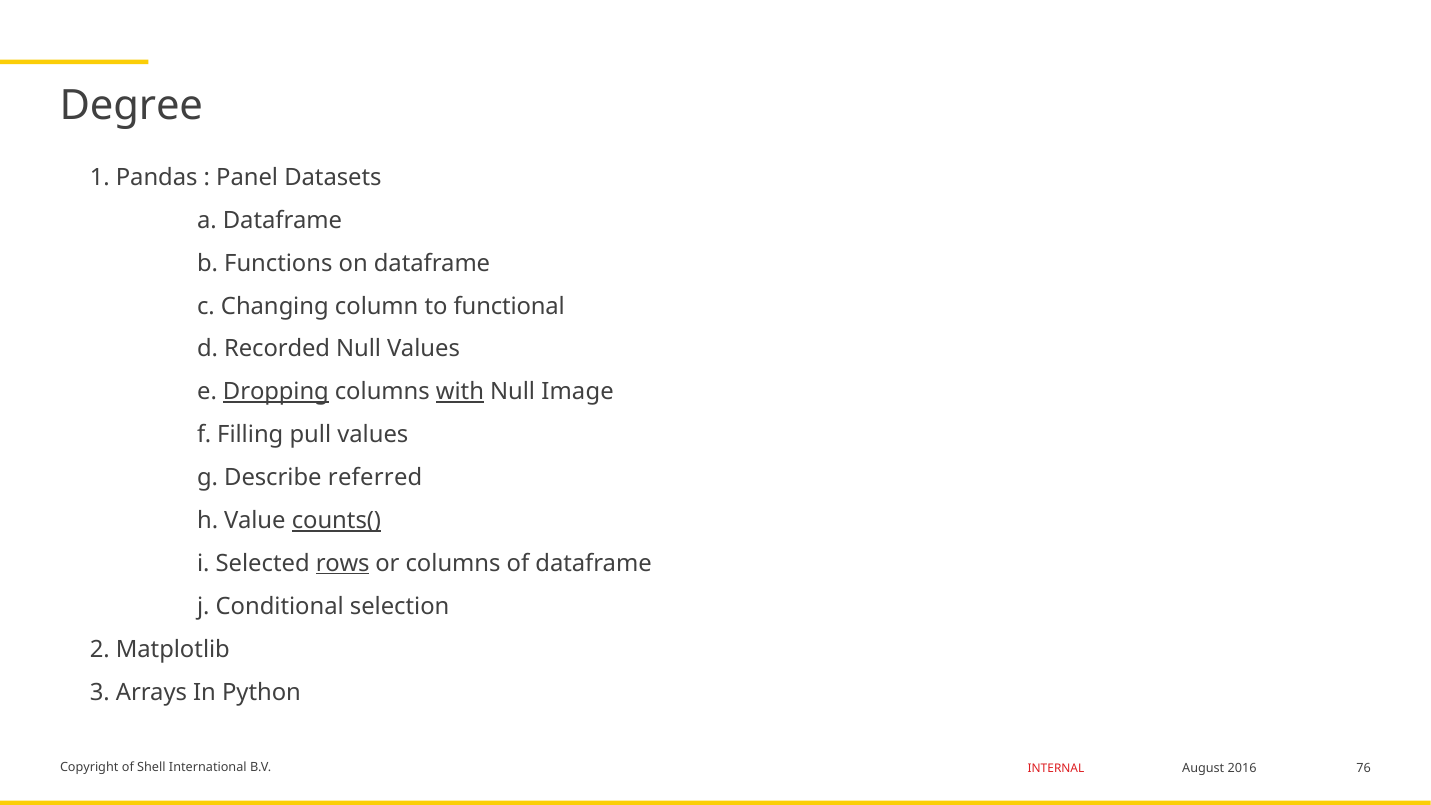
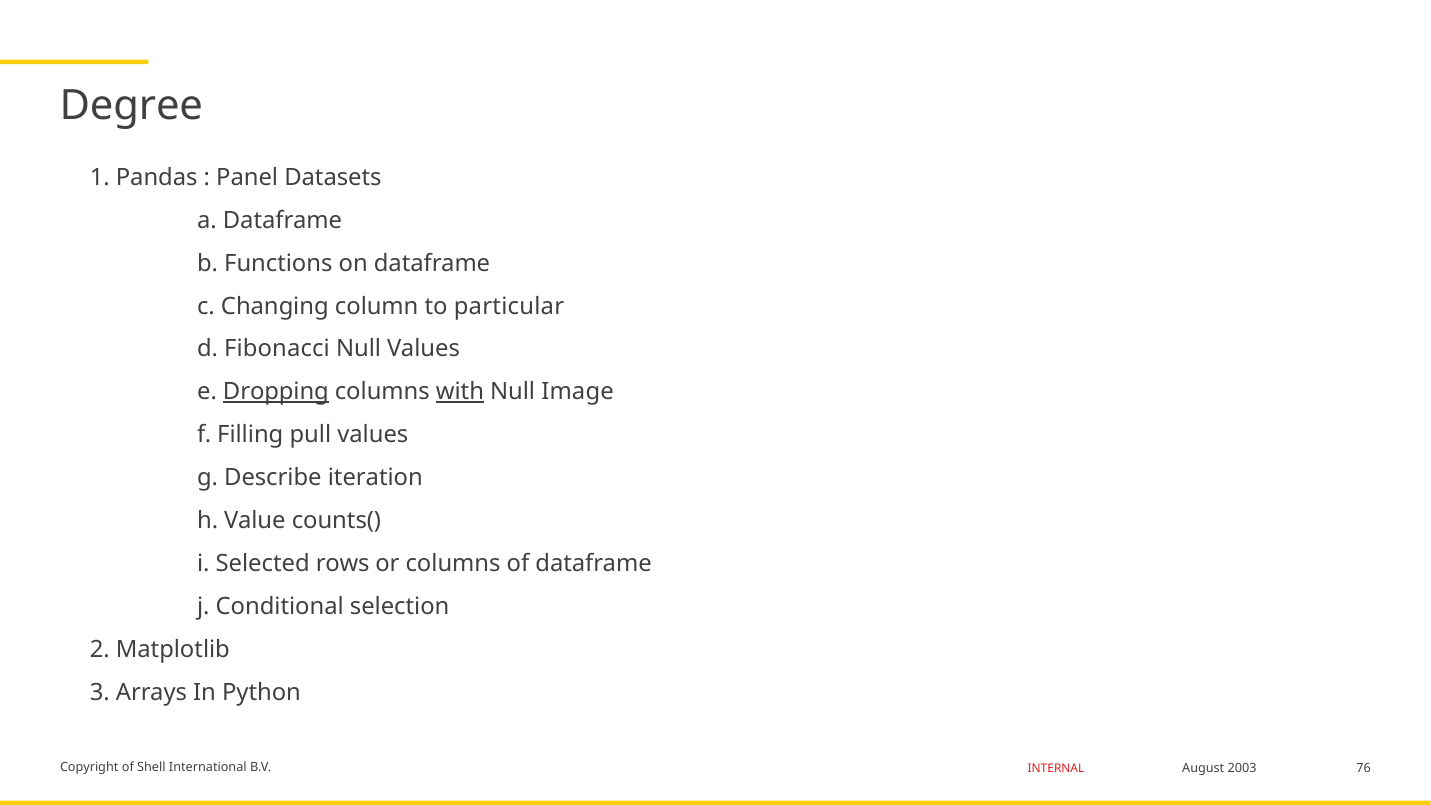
functional: functional -> particular (509, 306)
Recorded: Recorded -> Fibonacci (277, 349)
referred: referred -> iteration (375, 478)
counts( underline: present -> none (336, 521)
rows underline: present -> none (343, 563)
2016: 2016 -> 2003 (1242, 768)
